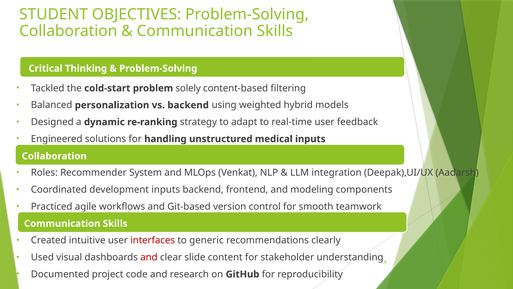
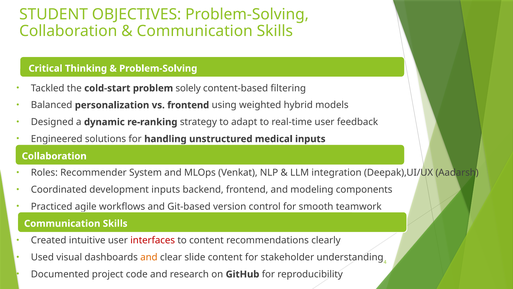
vs backend: backend -> frontend (188, 105)
to generic: generic -> content (207, 240)
and colour: red -> orange (149, 257)
